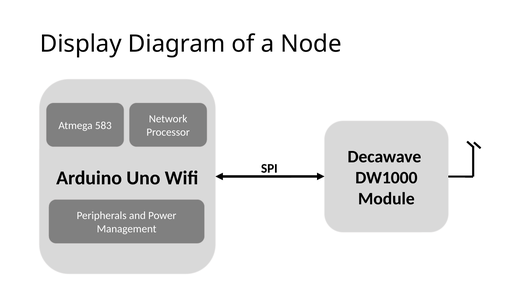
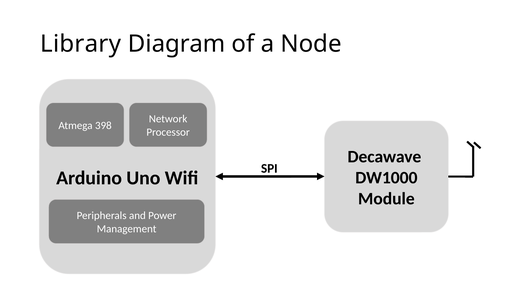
Display: Display -> Library (81, 44)
583: 583 -> 398 (103, 126)
